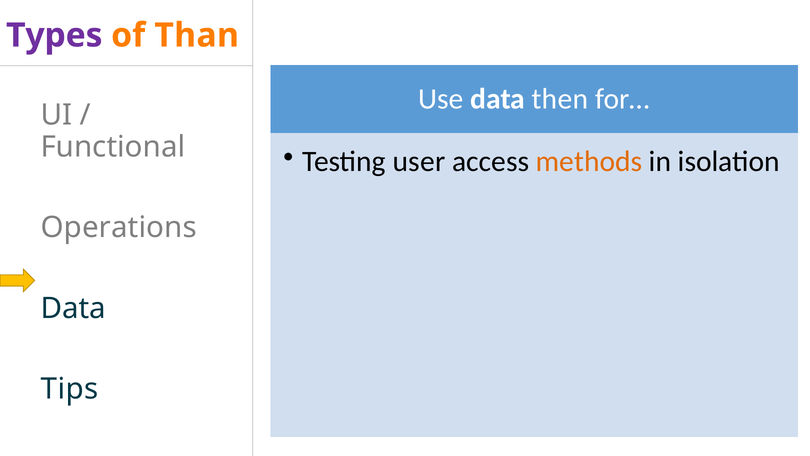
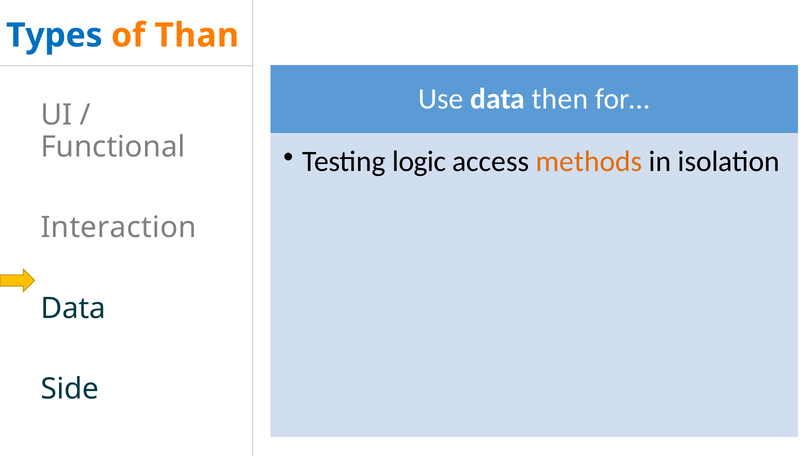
Types colour: purple -> blue (54, 35)
user: user -> logic (419, 162)
Operations: Operations -> Interaction (119, 227)
Tips: Tips -> Side (70, 389)
